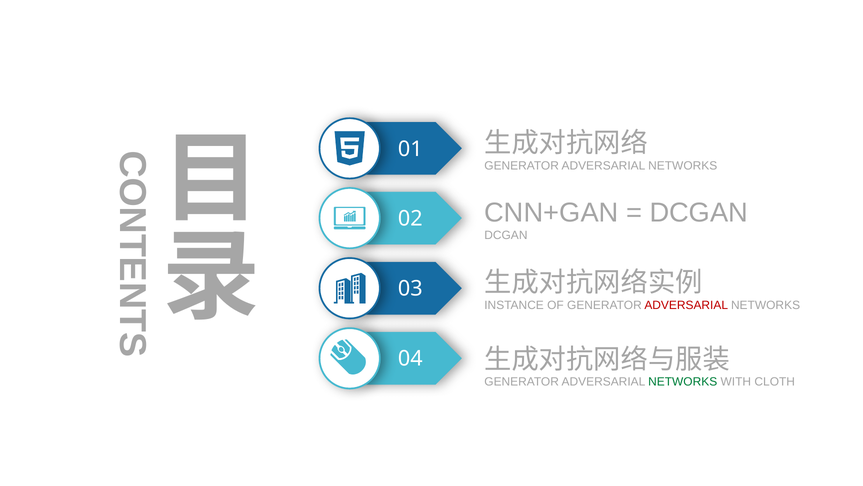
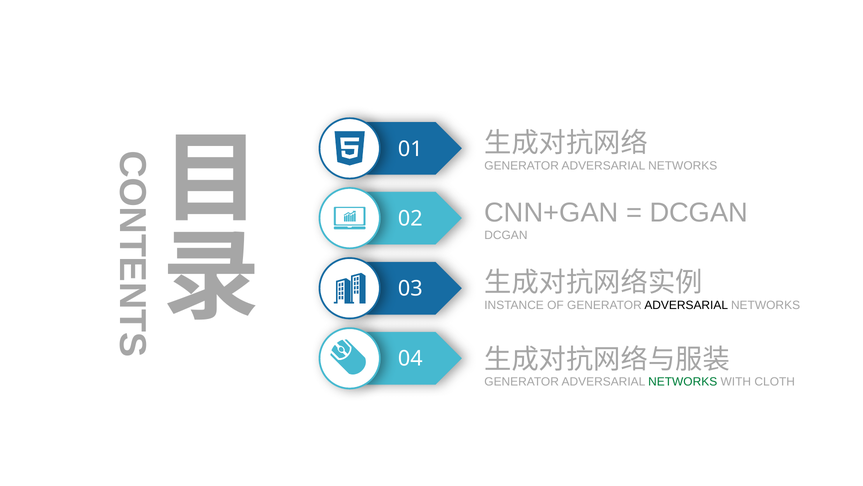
ADVERSARIAL colour: red -> black (686, 305)
